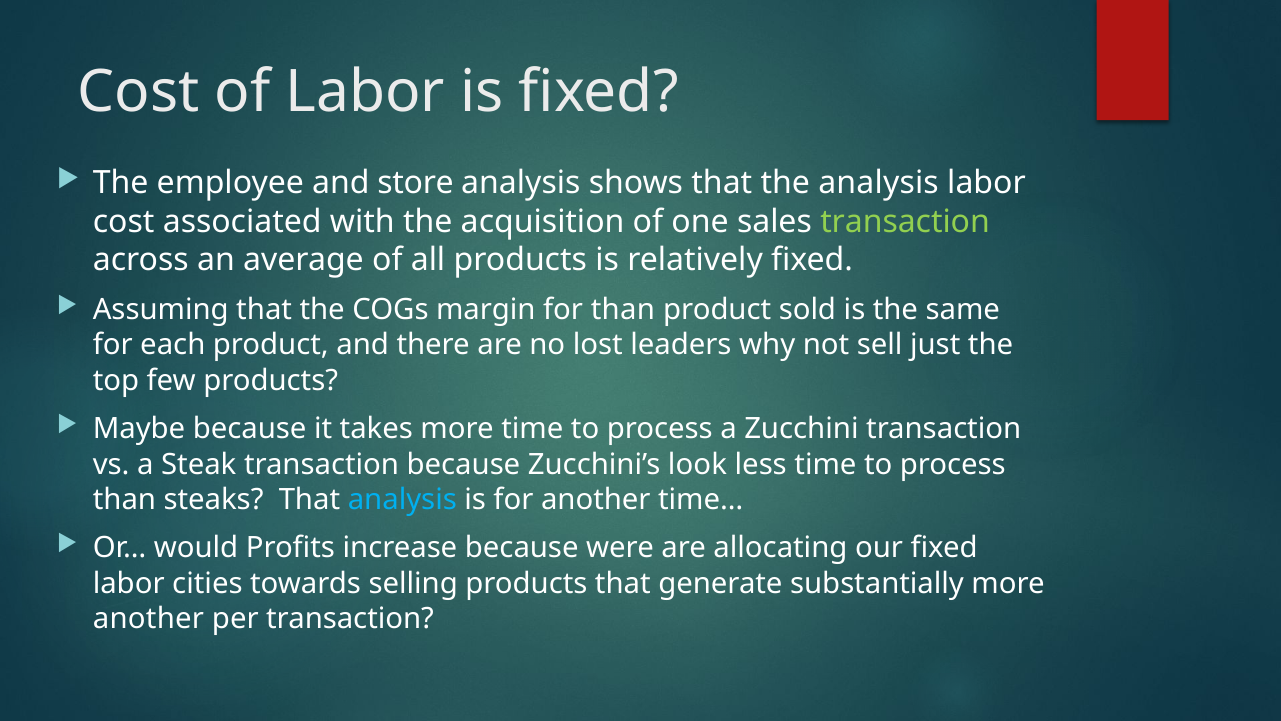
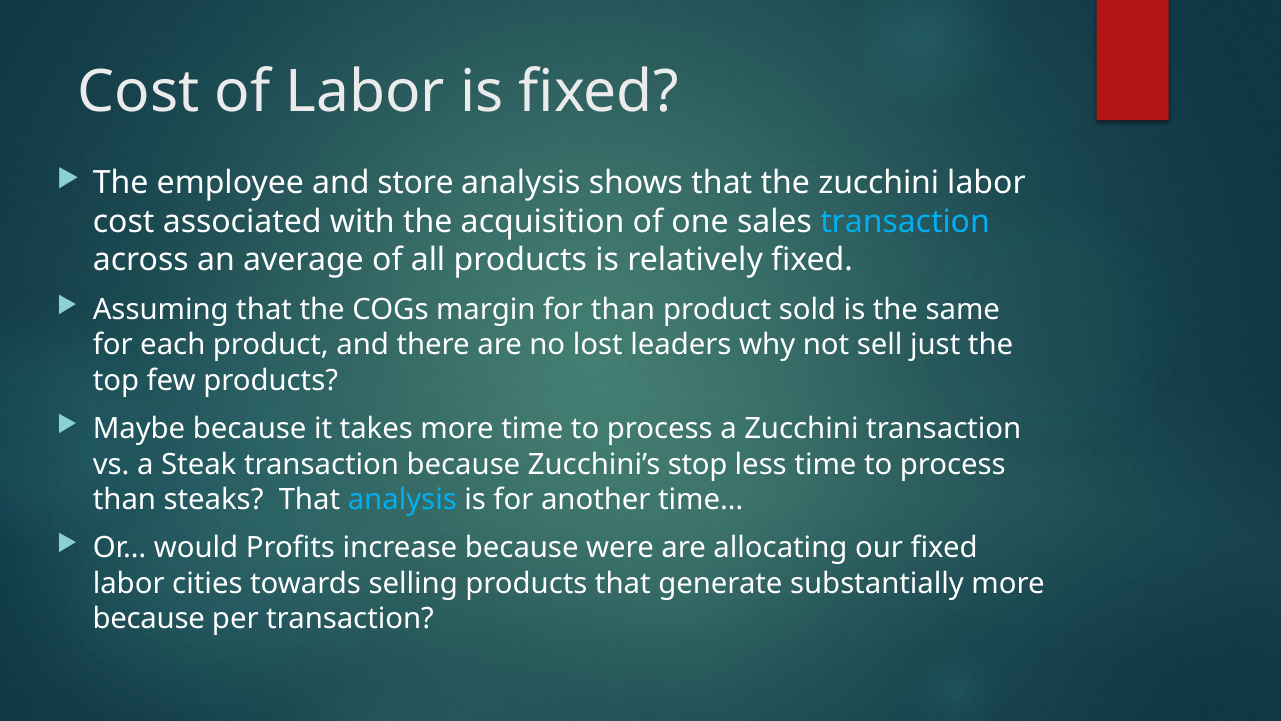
the analysis: analysis -> zucchini (879, 183)
transaction colour: light green -> light blue (905, 221)
look: look -> stop (698, 464)
another: another -> because (149, 618)
